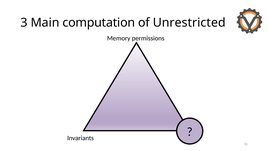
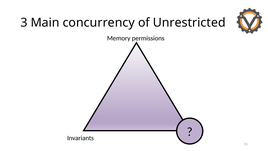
computation: computation -> concurrency (99, 23)
